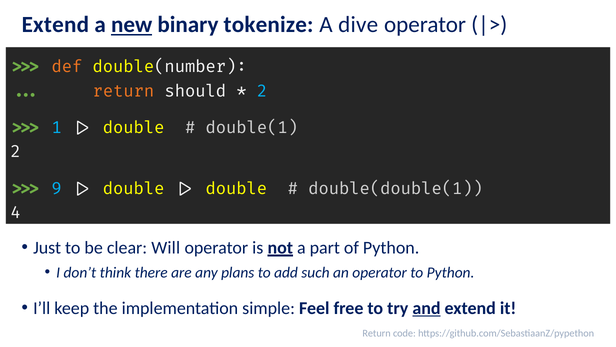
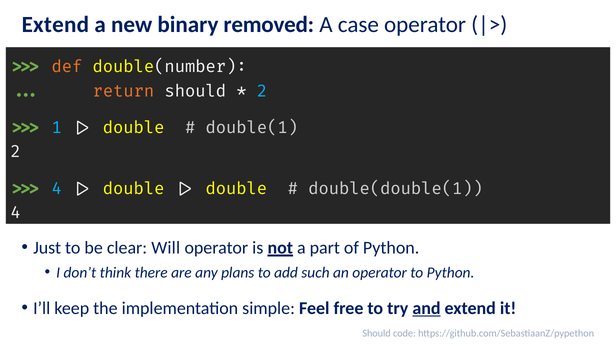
new underline: present -> none (132, 25)
tokenize: tokenize -> removed (269, 25)
dive: dive -> case (358, 25)
9: 9 -> 4 (57, 189)
Return: Return -> Should (377, 333)
